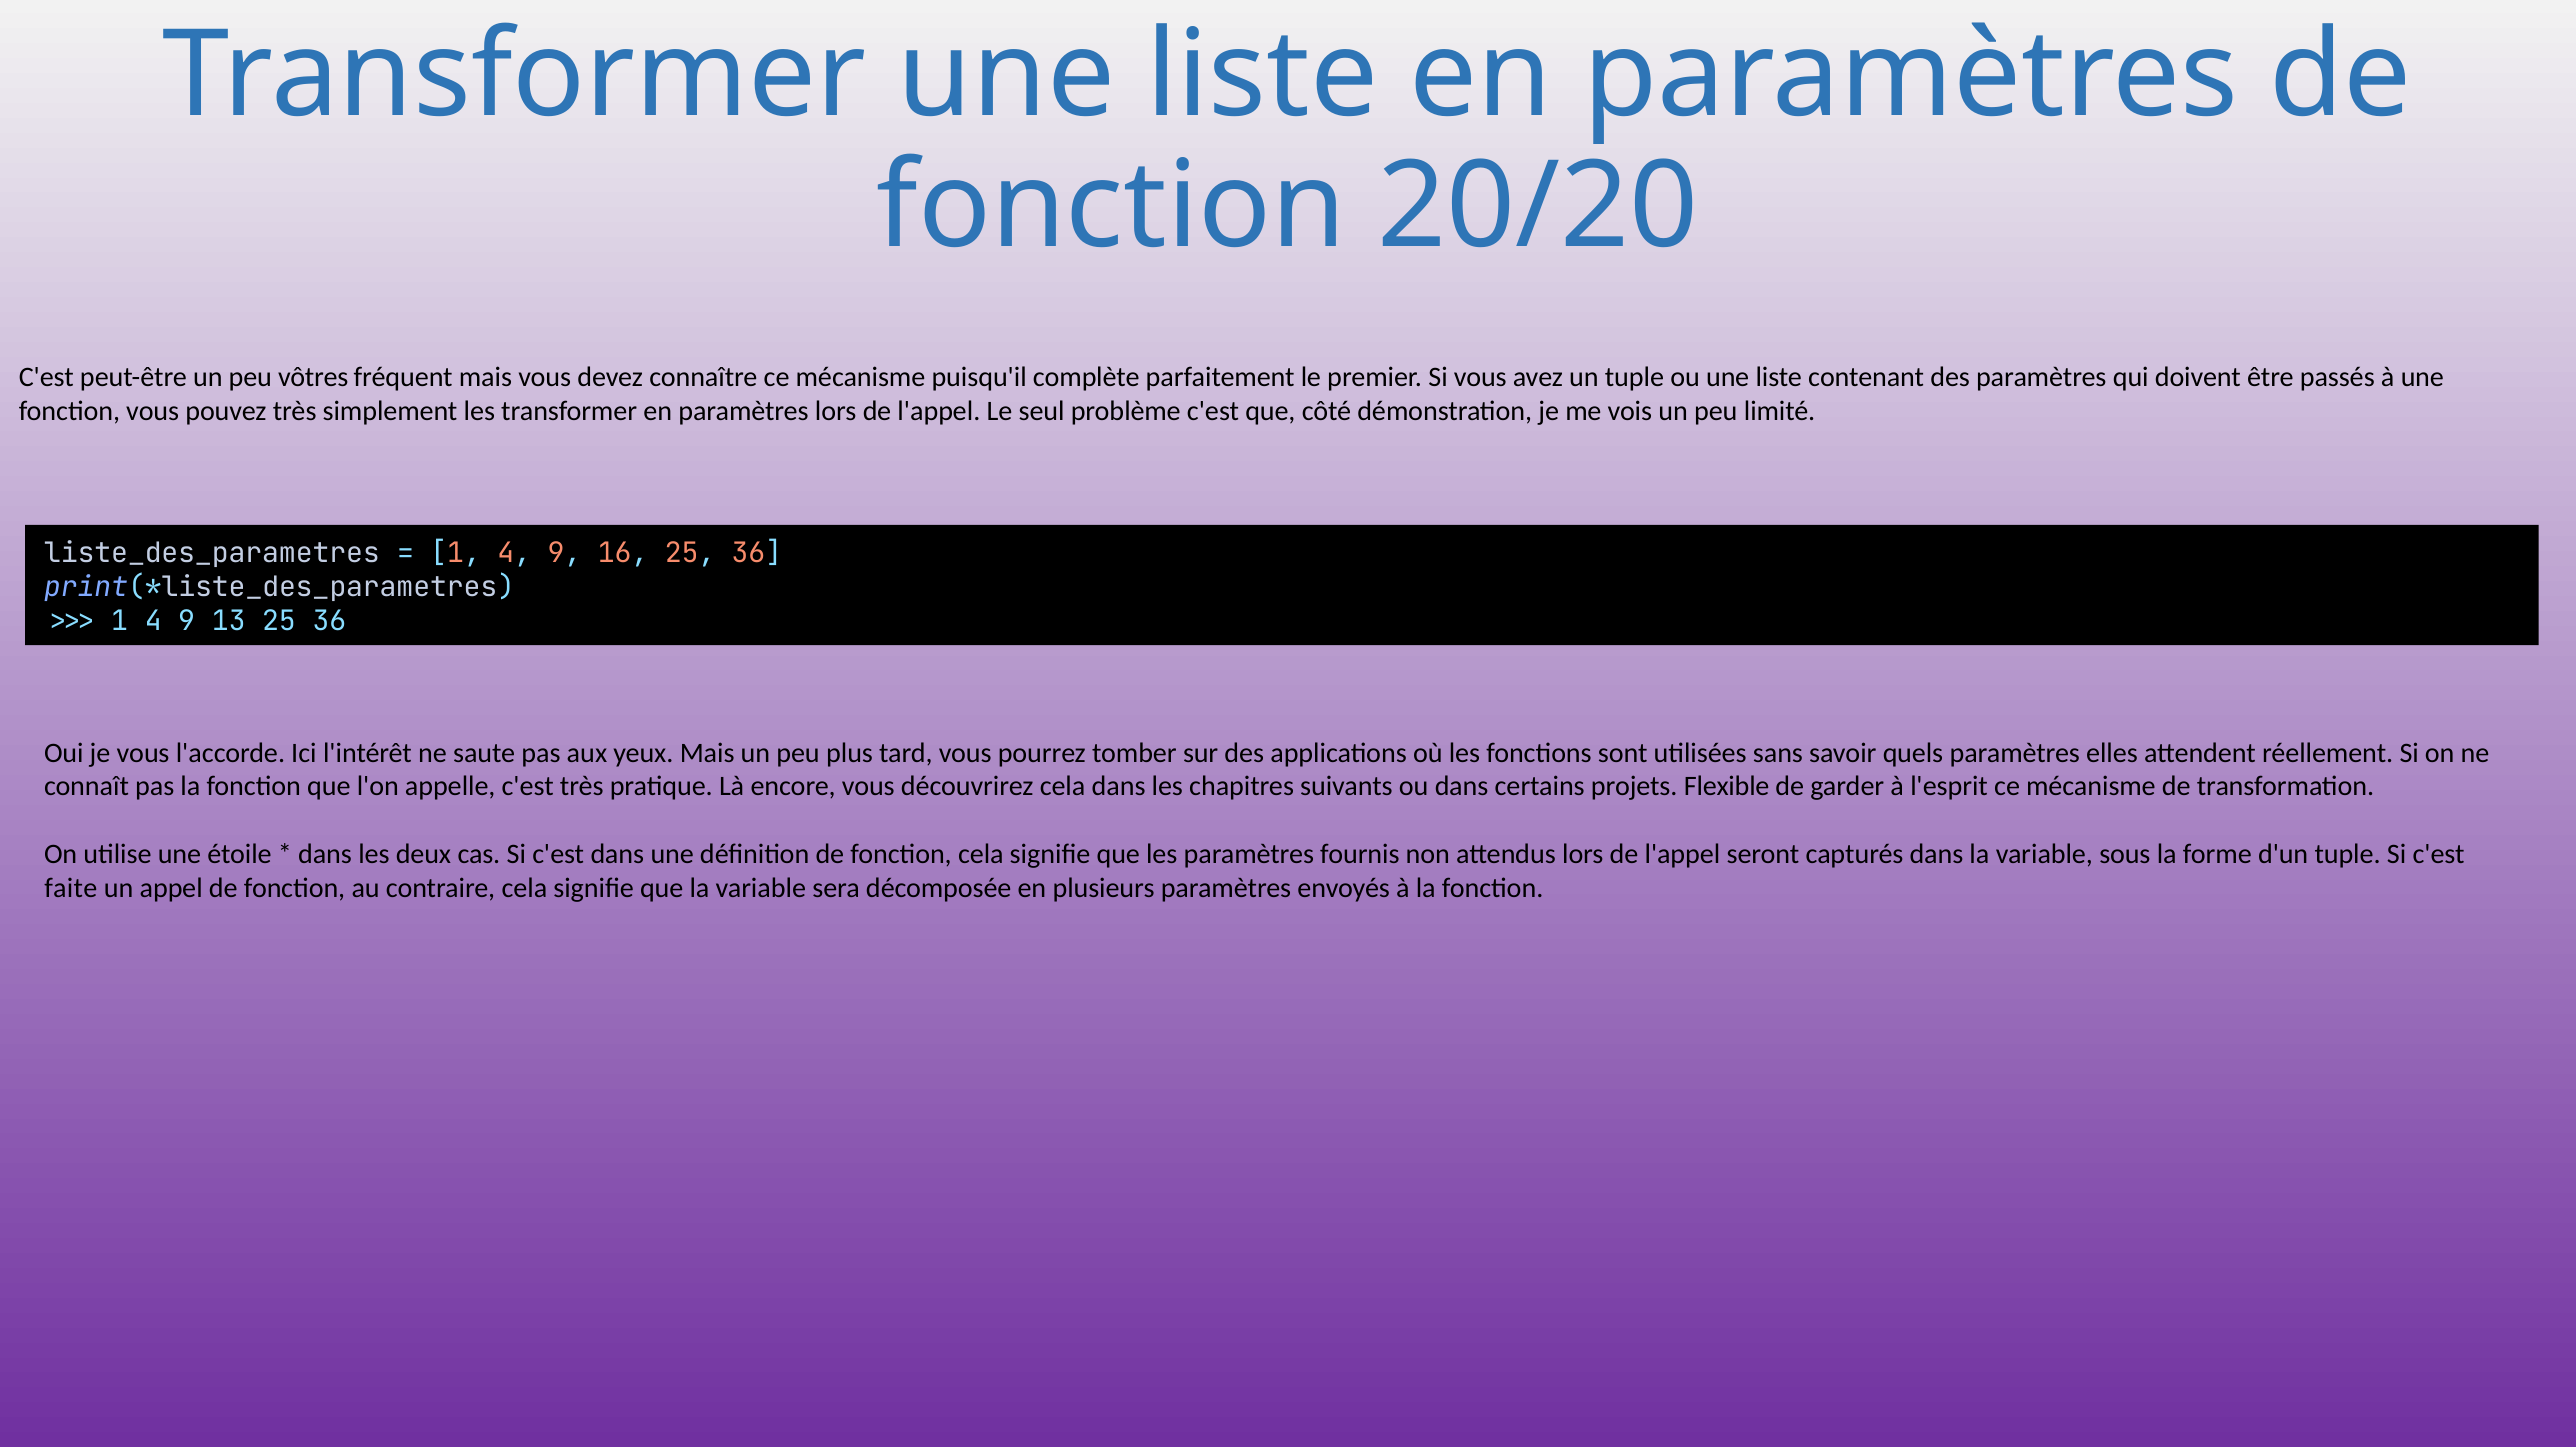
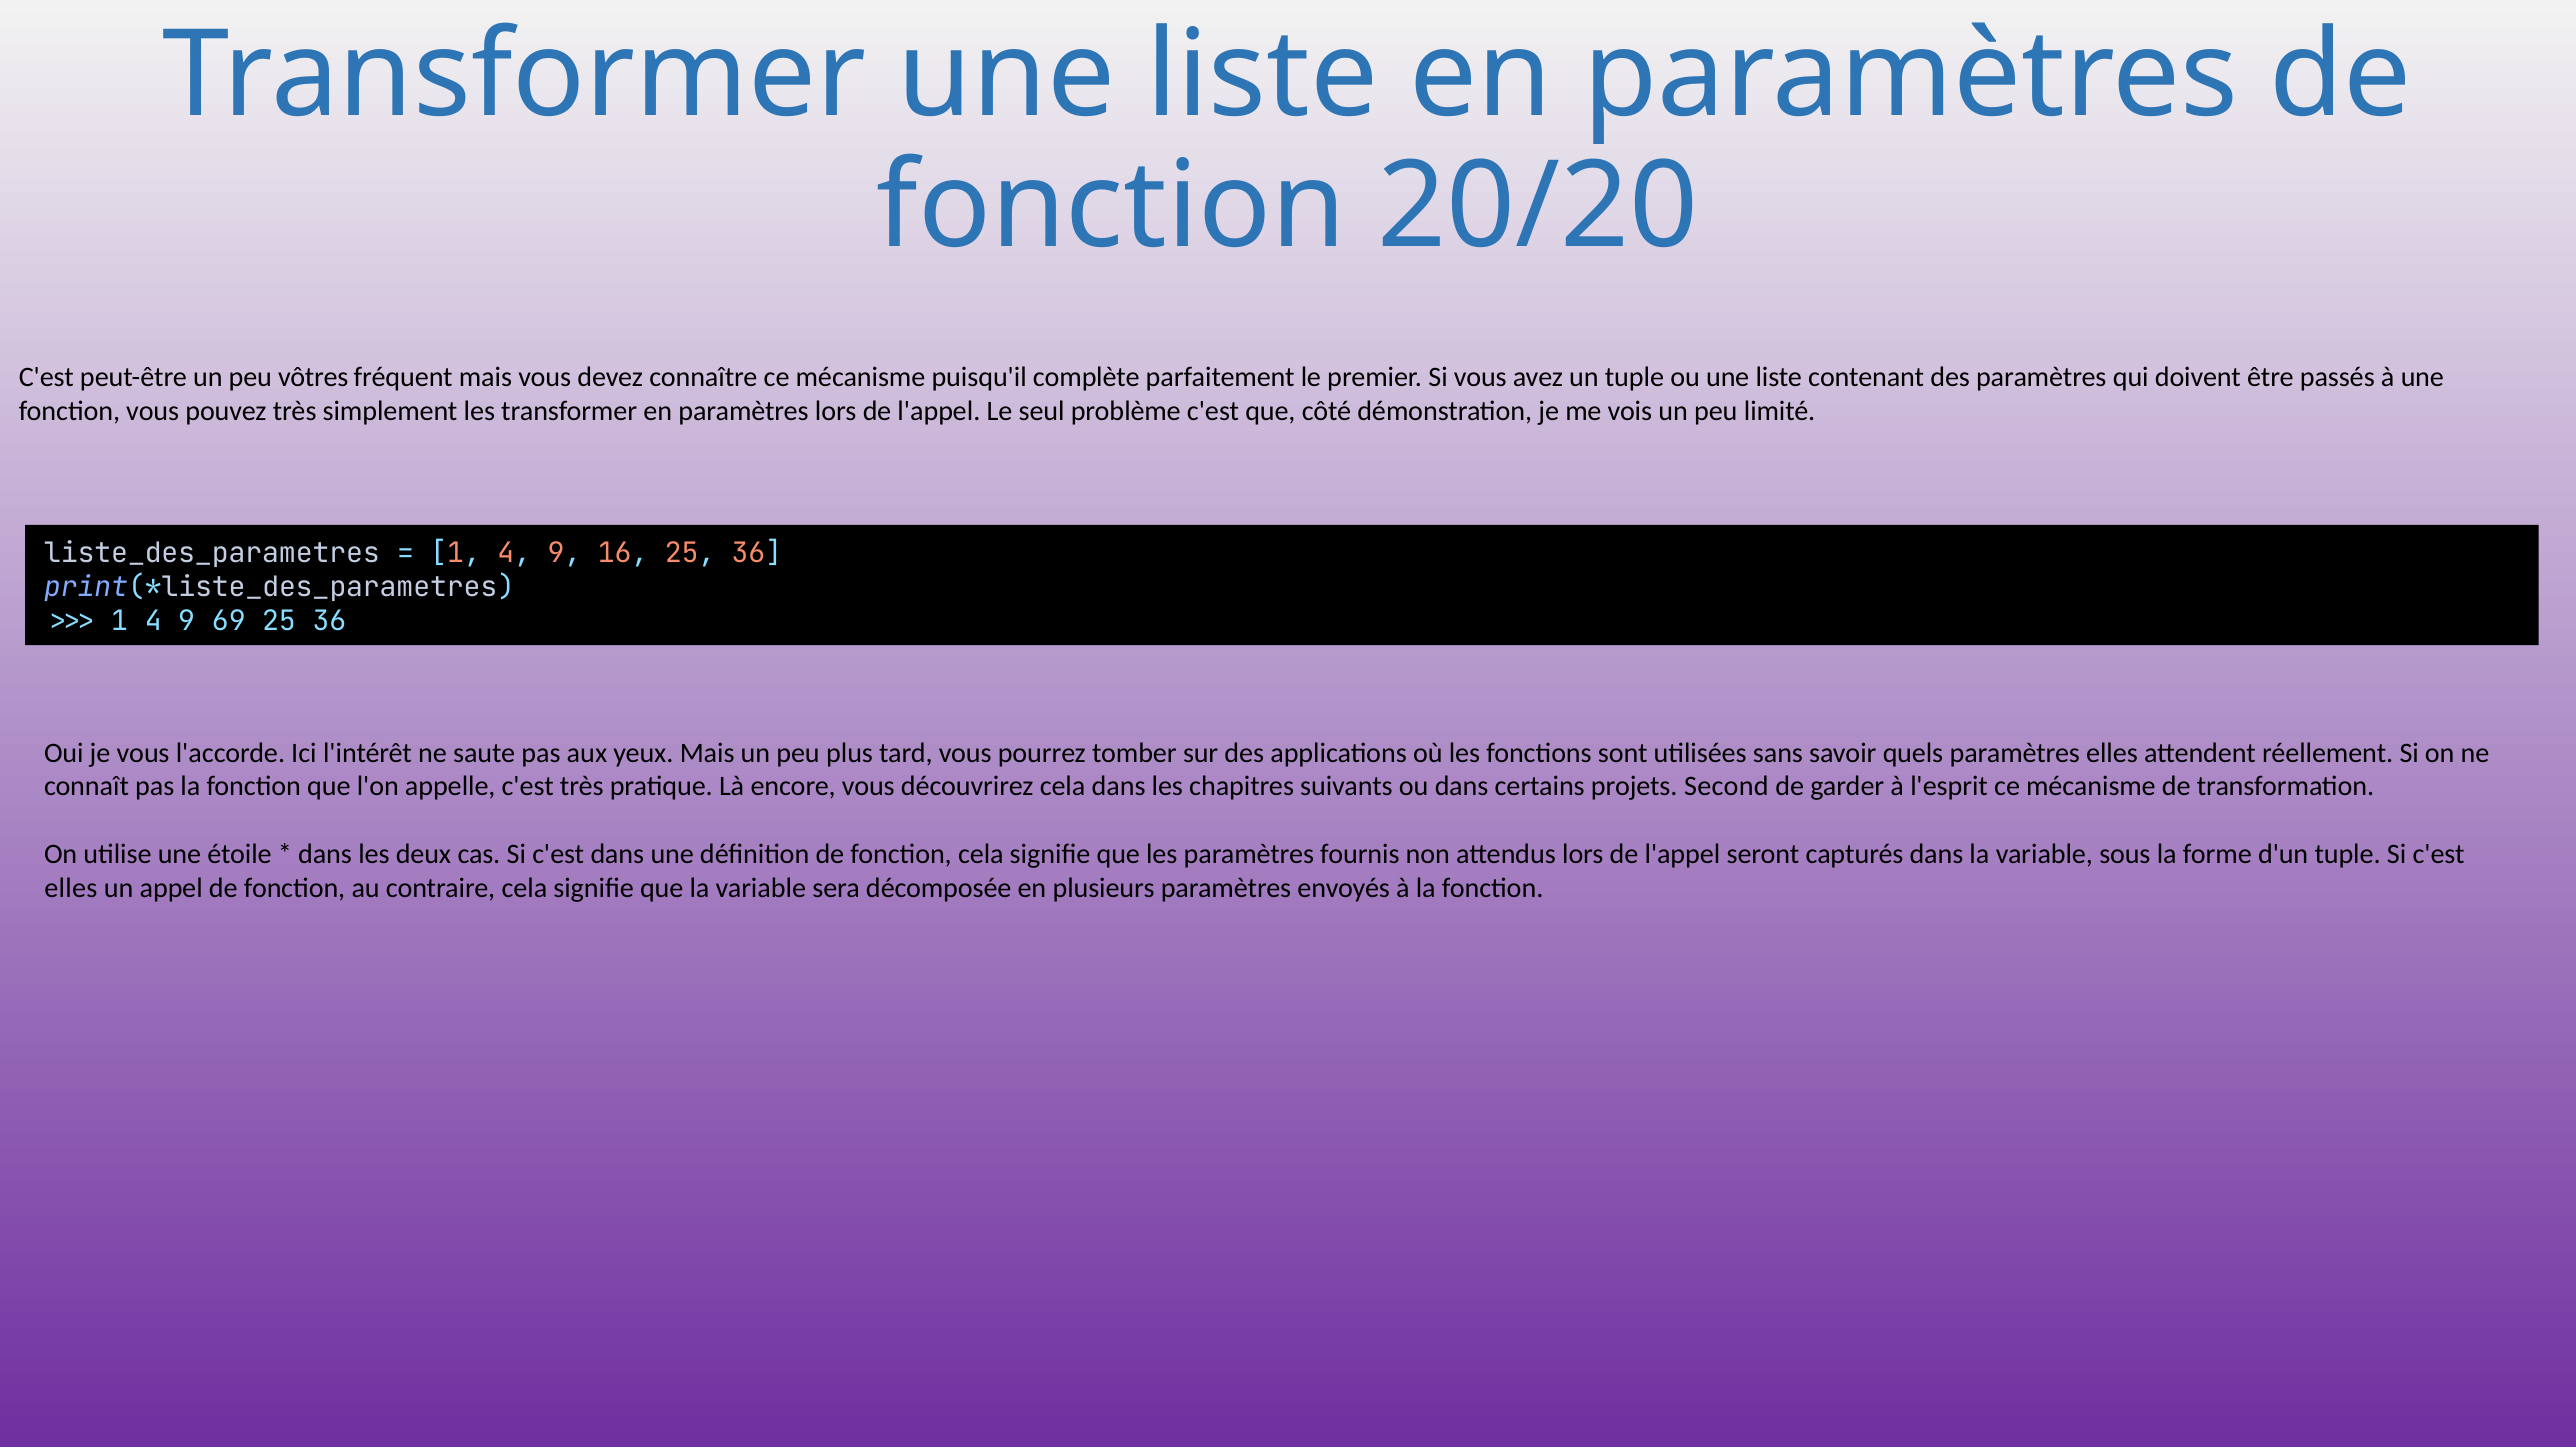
13: 13 -> 69 (229, 621)
Flexible: Flexible -> Second (1726, 787)
faite: faite -> elles (71, 888)
